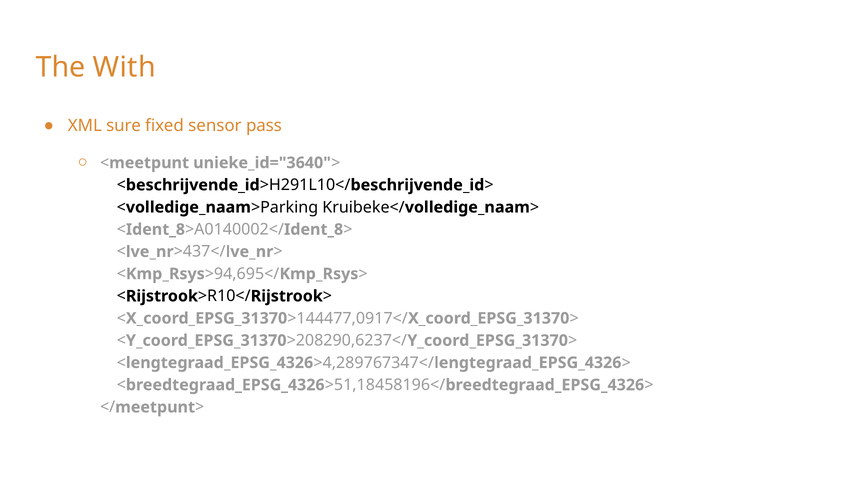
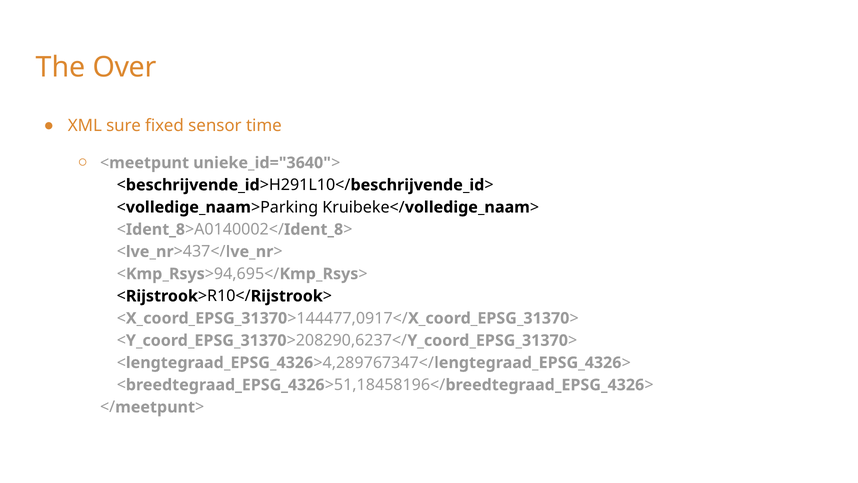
With: With -> Over (125, 67)
pass: pass -> time (264, 126)
